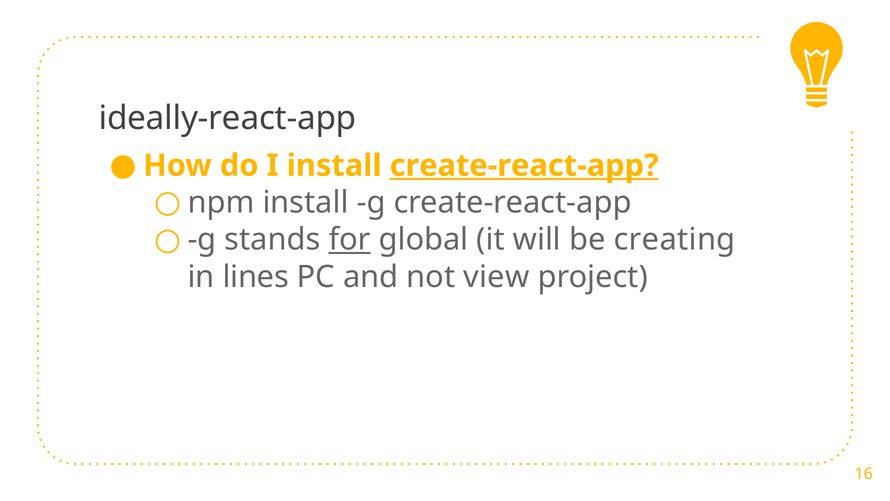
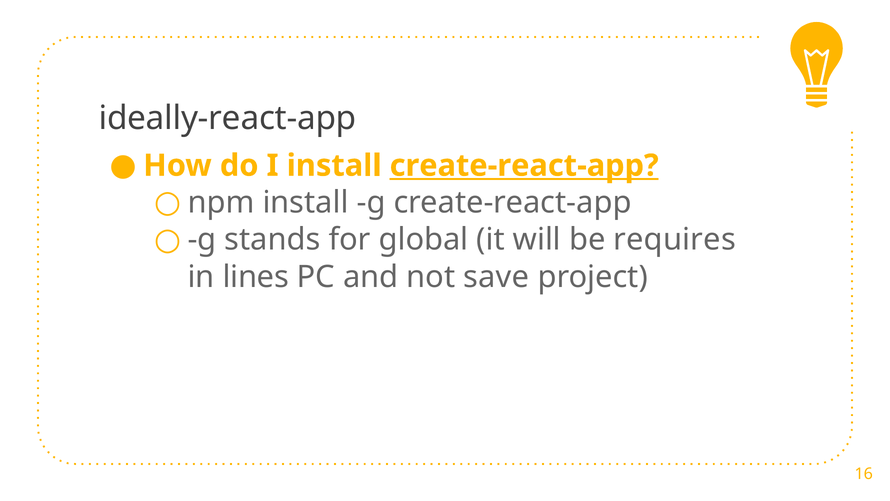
for underline: present -> none (350, 240)
creating: creating -> requires (675, 240)
view: view -> save (496, 277)
